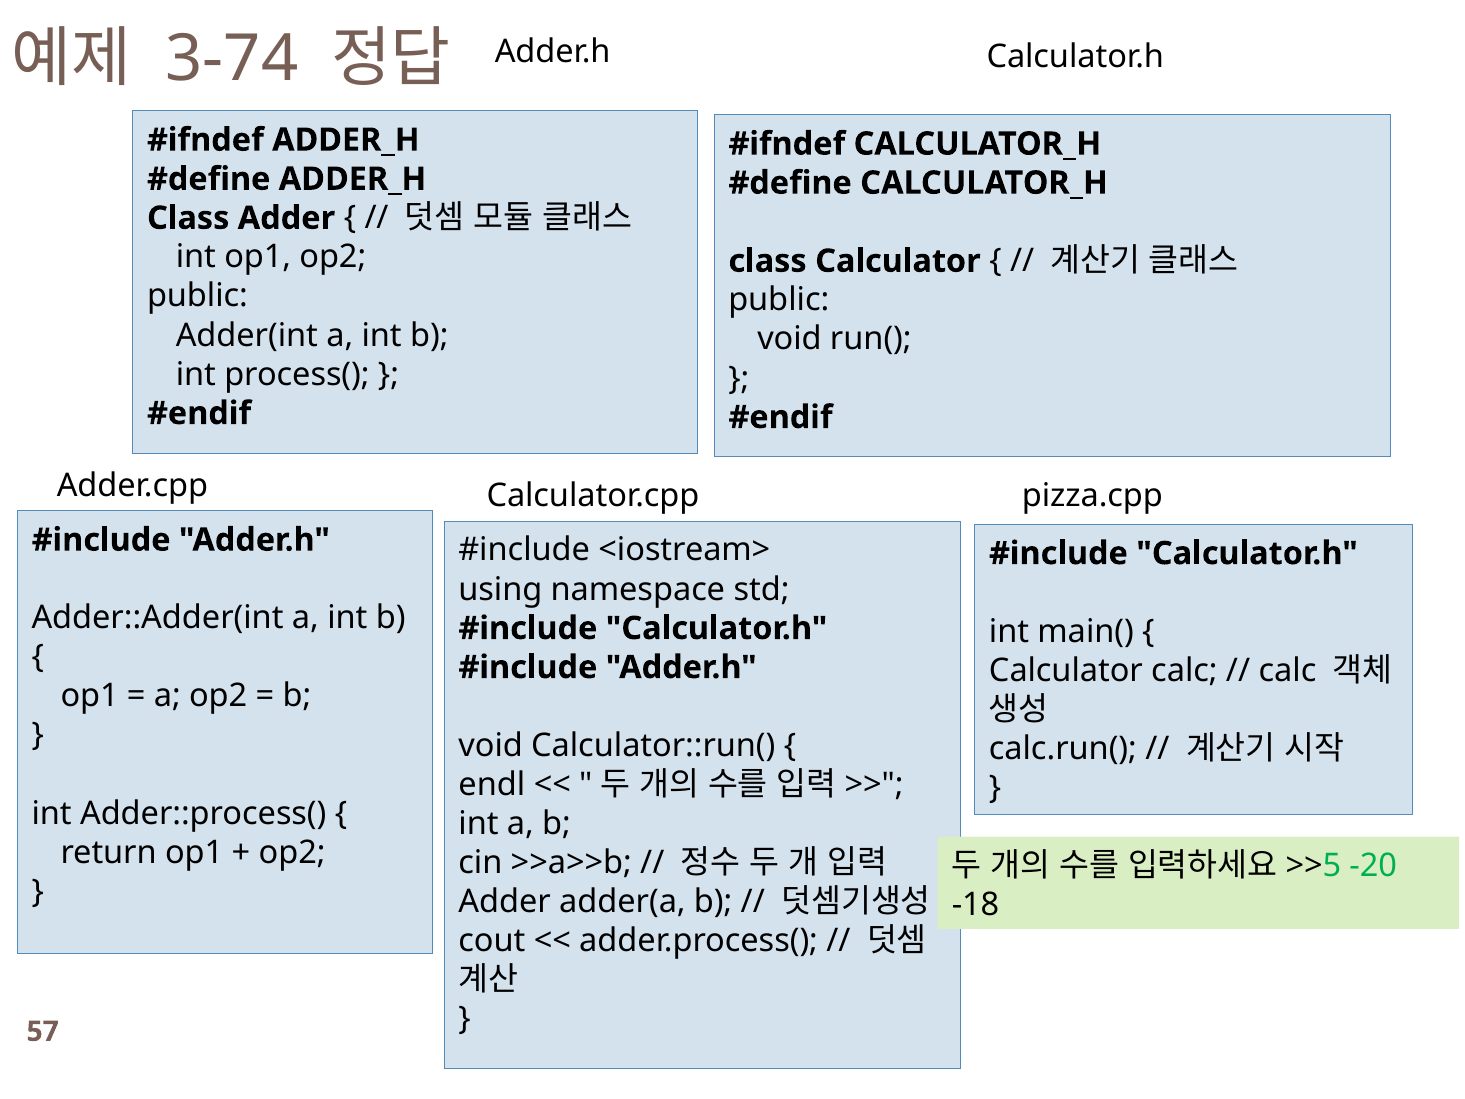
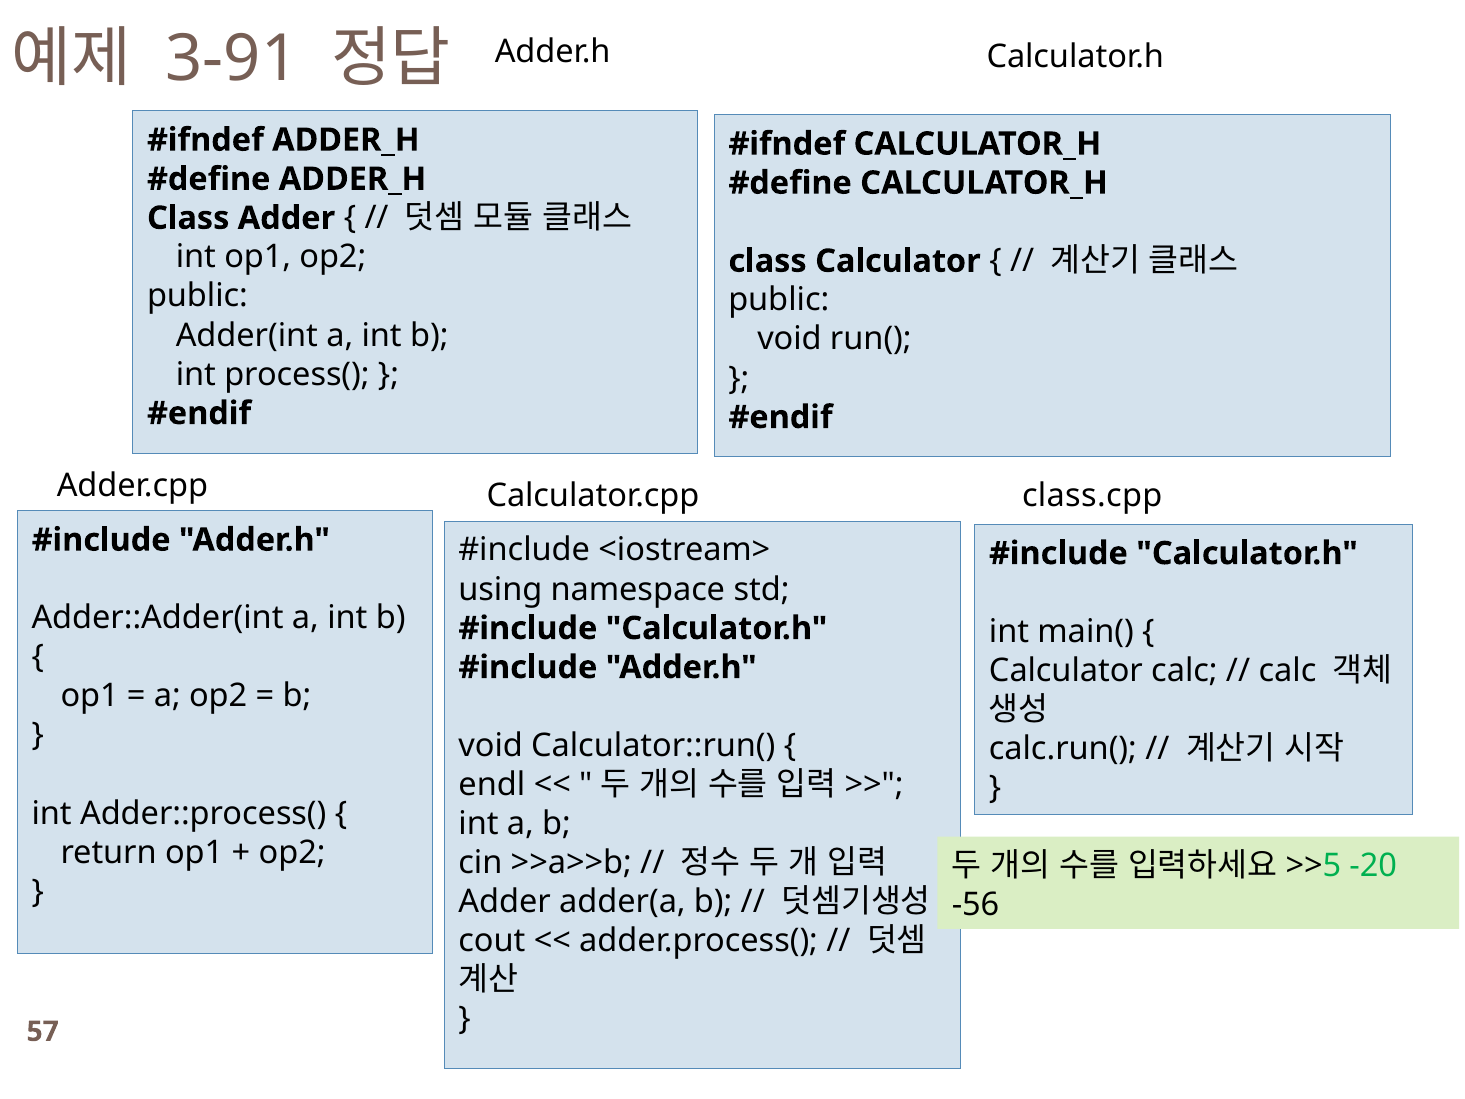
3-74: 3-74 -> 3-91 (232, 59)
pizza.cpp: pizza.cpp -> class.cpp (1092, 496)
-18: -18 -> -56 (976, 904)
